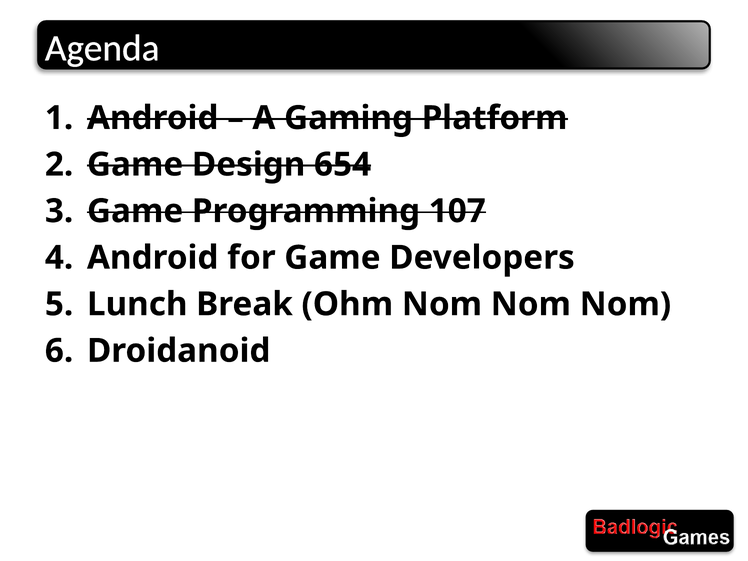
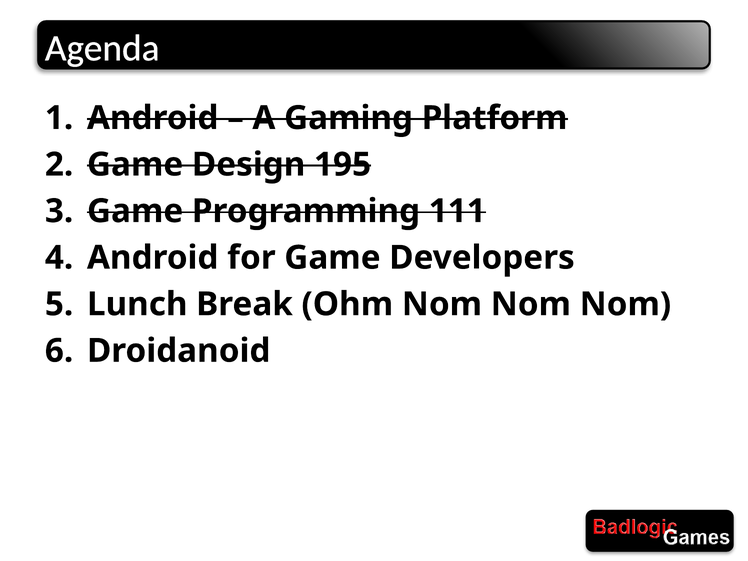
654: 654 -> 195 (343, 165)
107: 107 -> 111 (457, 211)
